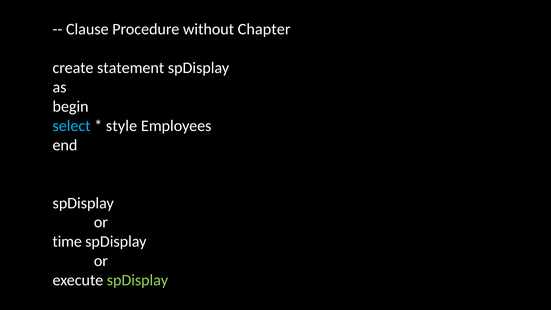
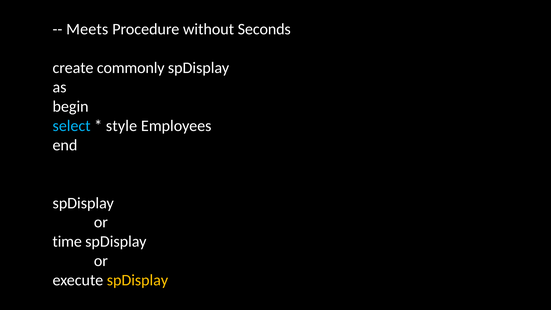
Clause: Clause -> Meets (87, 29)
Chapter: Chapter -> Seconds (264, 29)
statement: statement -> commonly (131, 68)
spDisplay colour: light green -> yellow (137, 280)
